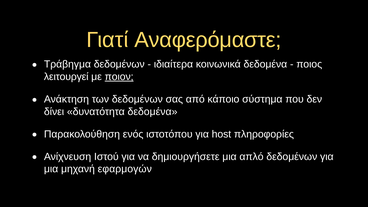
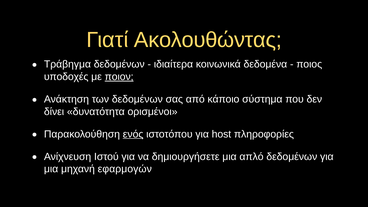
Αναφερόμαστε: Αναφερόμαστε -> Ακολουθώντας (208, 40)
λειτουργεί: λειτουργεί -> υποδοχές (66, 77)
δυνατότητα δεδομένα: δεδομένα -> ορισμένοι (153, 112)
ενός underline: none -> present (133, 134)
